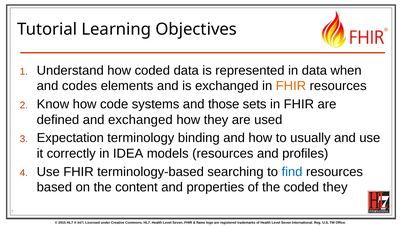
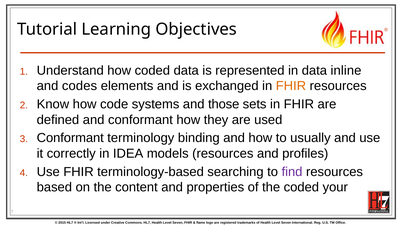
when: when -> inline (346, 71)
and exchanged: exchanged -> conformant (140, 120)
Expectation: Expectation -> Conformant (70, 138)
find colour: blue -> purple (292, 172)
coded they: they -> your (335, 187)
